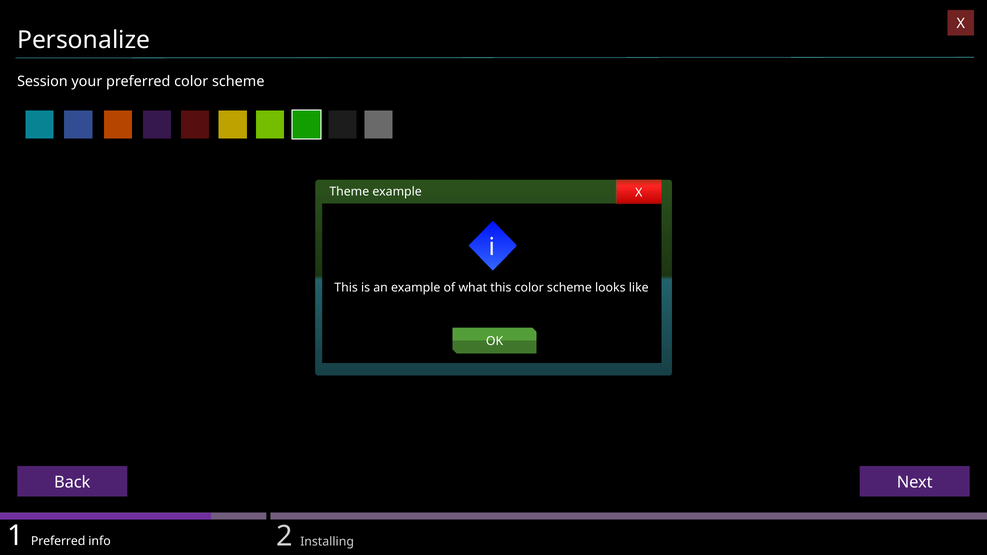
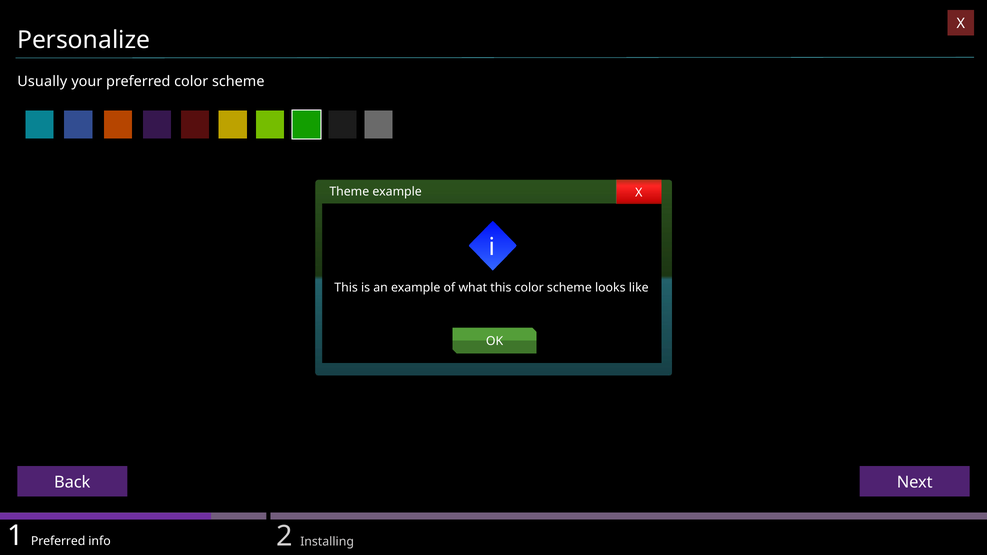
Session: Session -> Usually (42, 82)
